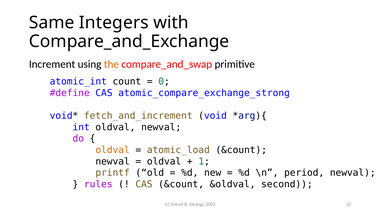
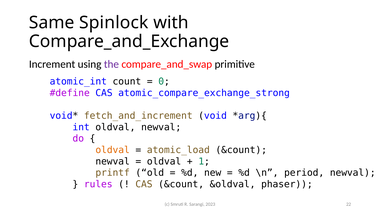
Integers: Integers -> Spinlock (114, 23)
the colour: orange -> purple (111, 64)
second: second -> phaser (287, 184)
